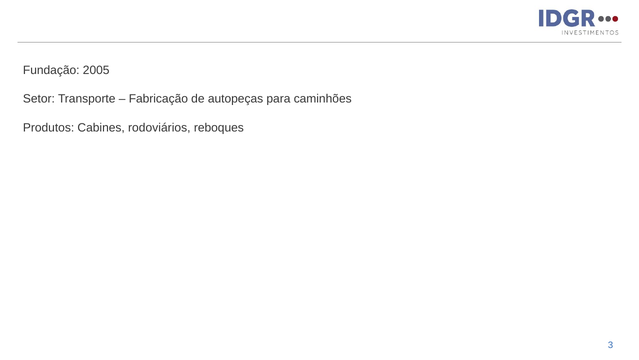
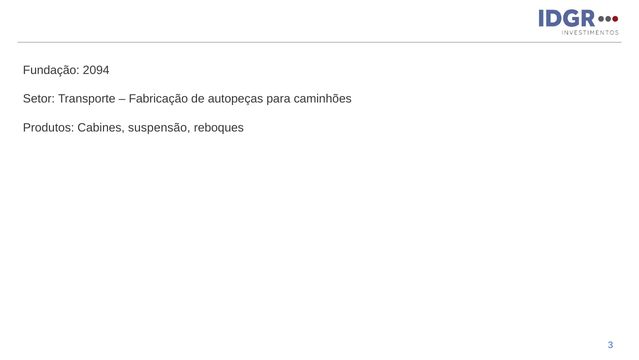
2005: 2005 -> 2094 (96, 70)
rodoviários: rodoviários -> suspensão (159, 128)
